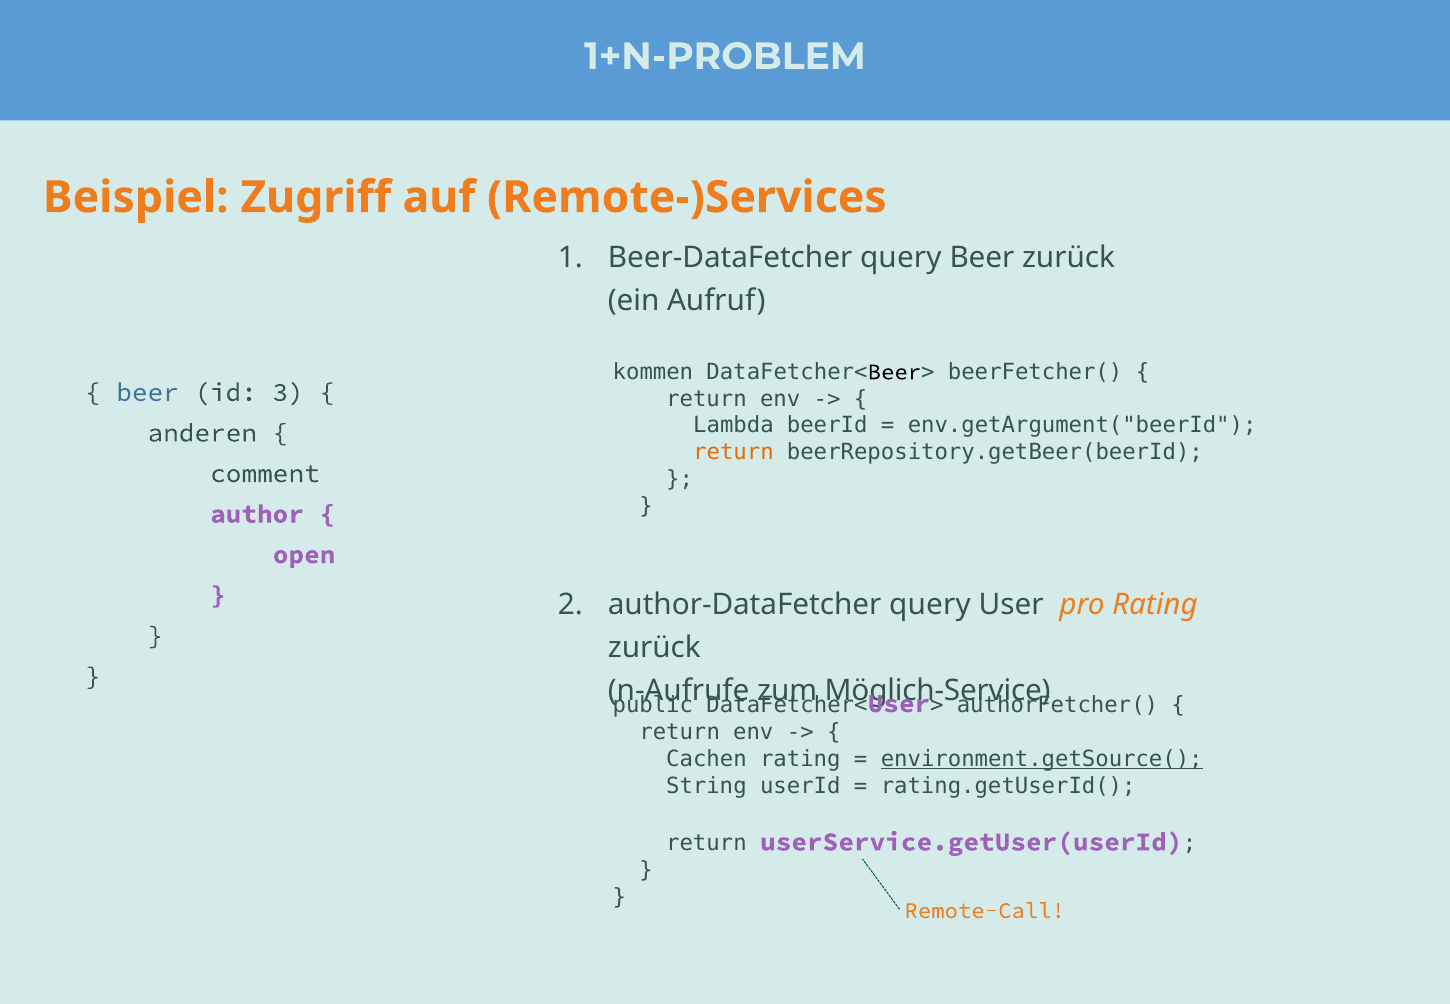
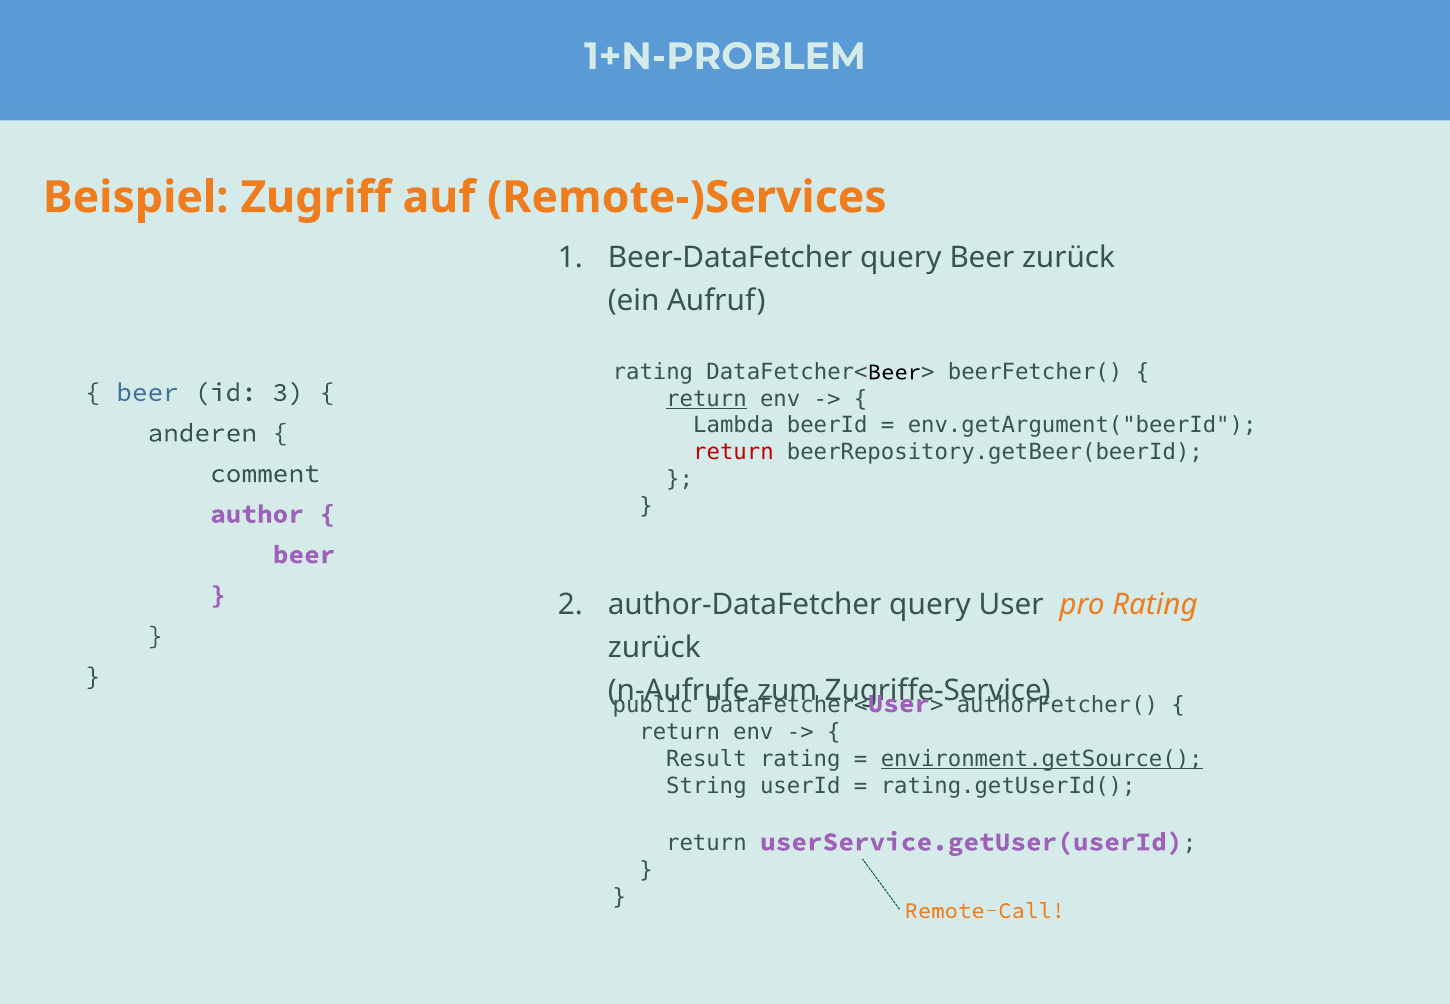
kommen: kommen -> rating (653, 372)
return underline: none -> present (706, 399)
return colour: orange -> red (733, 452)
open: open -> beer (304, 555)
Möglich-Service: Möglich-Service -> Zugriffe-Service (938, 690)
Cachen: Cachen -> Result (706, 759)
